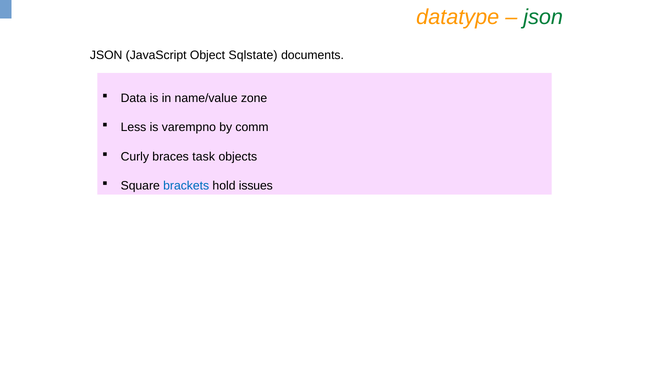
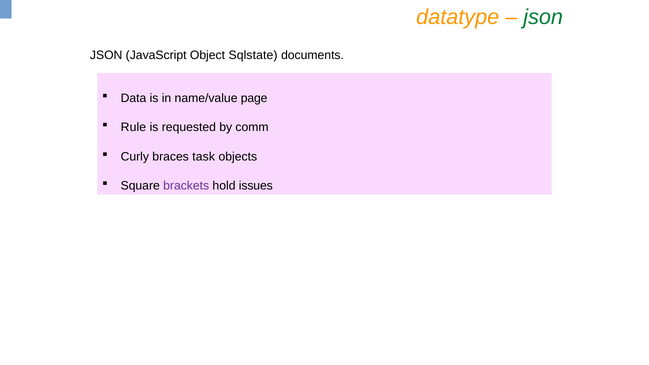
zone: zone -> page (254, 98)
Less: Less -> Rule (133, 127)
varempno: varempno -> requested (189, 127)
brackets colour: blue -> purple (186, 186)
